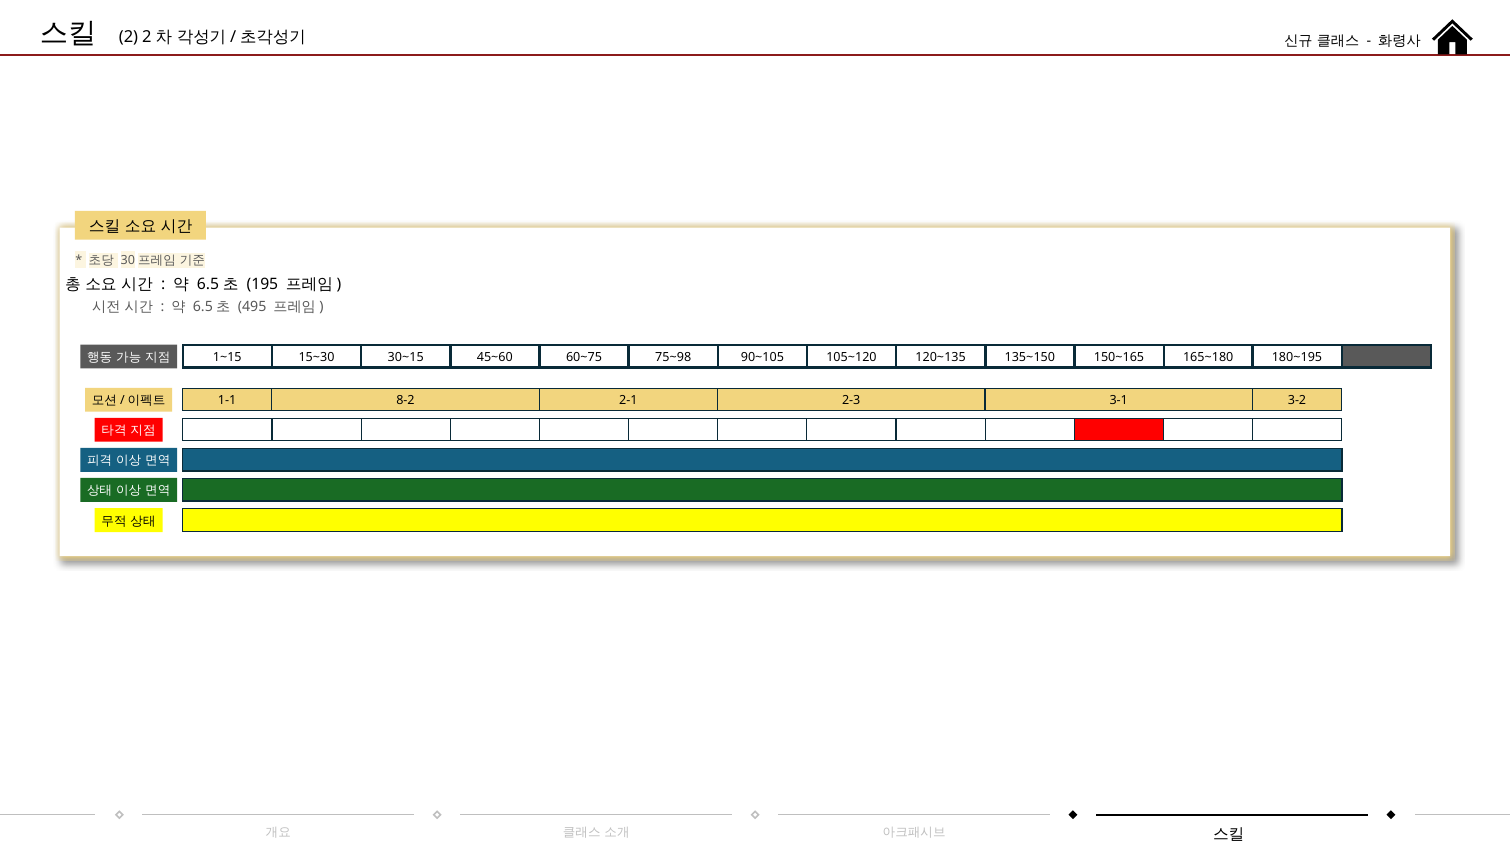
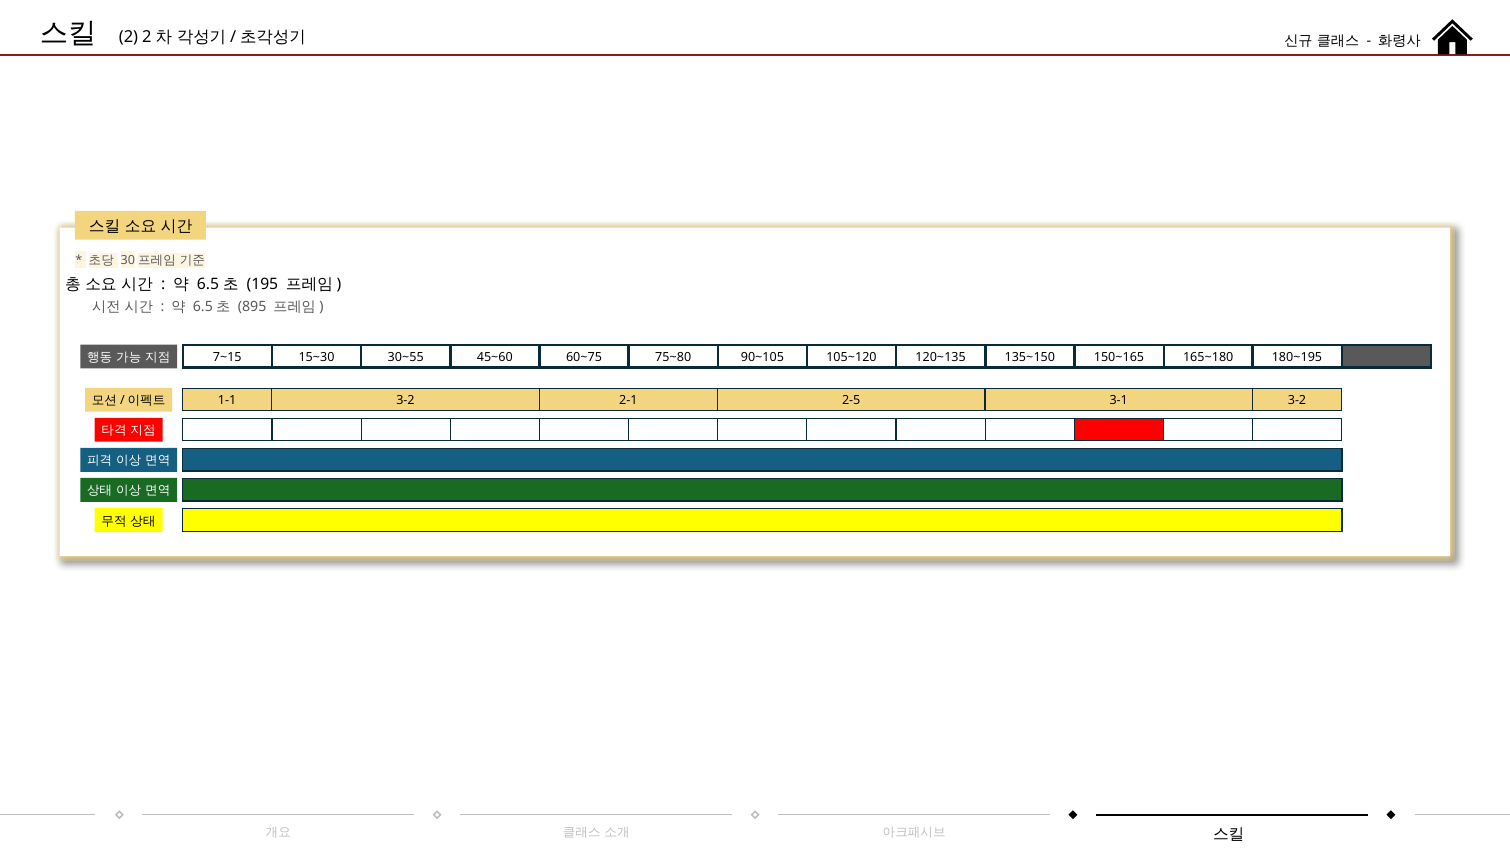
495: 495 -> 895 (252, 307)
1~15: 1~15 -> 7~15 (227, 357)
30~15: 30~15 -> 30~55 (406, 357)
75~98: 75~98 -> 75~80 (673, 357)
1-1 8-2: 8-2 -> 3-2 (405, 401)
2-3: 2-3 -> 2-5 (851, 401)
